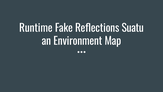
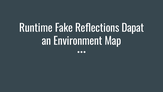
Suatu: Suatu -> Dapat (133, 28)
